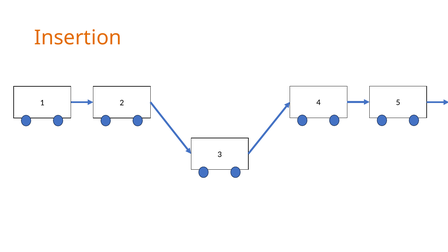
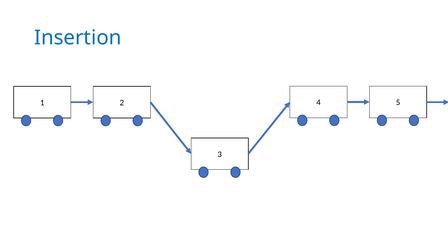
Insertion colour: orange -> blue (78, 38)
